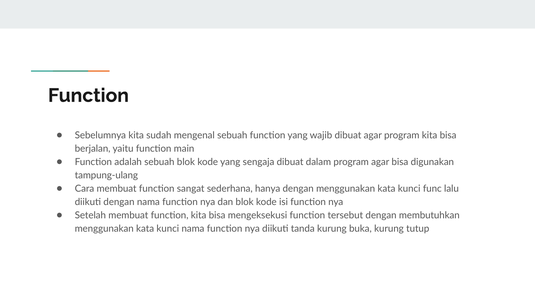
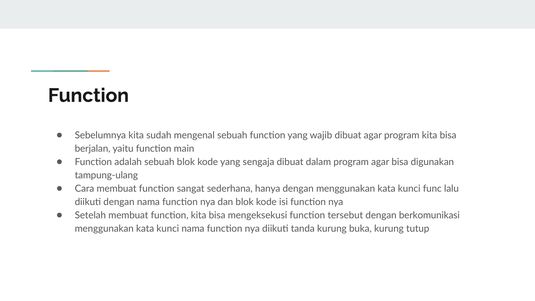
membutuhkan: membutuhkan -> berkomunikasi (429, 215)
